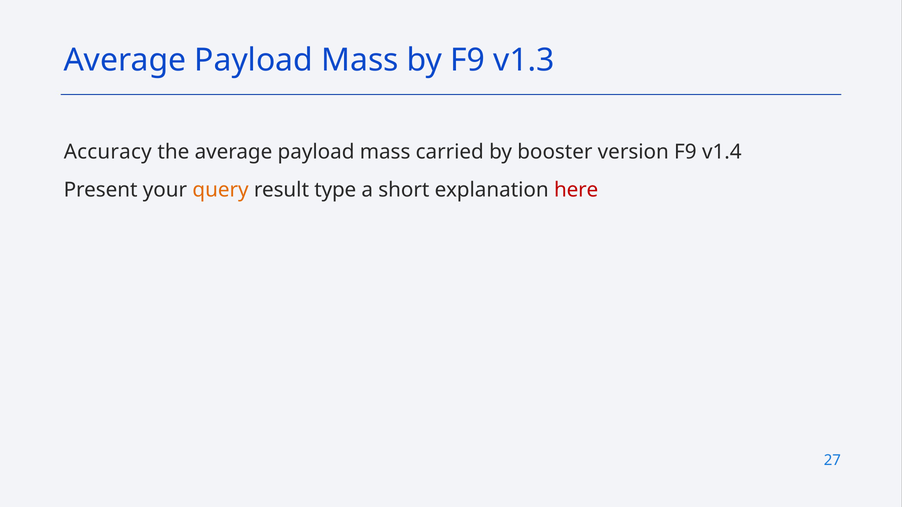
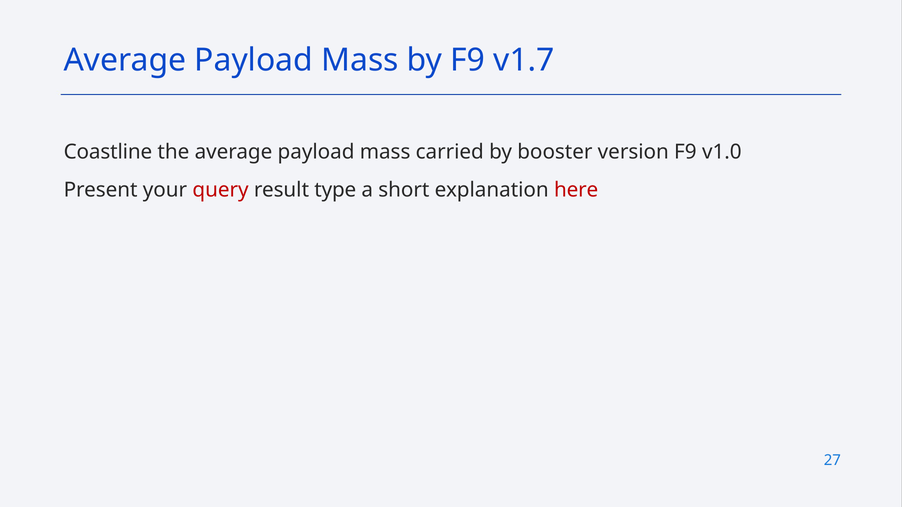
v1.3: v1.3 -> v1.7 (524, 60)
Accuracy: Accuracy -> Coastline (108, 152)
v1.4: v1.4 -> v1.0 (722, 152)
query colour: orange -> red (221, 190)
